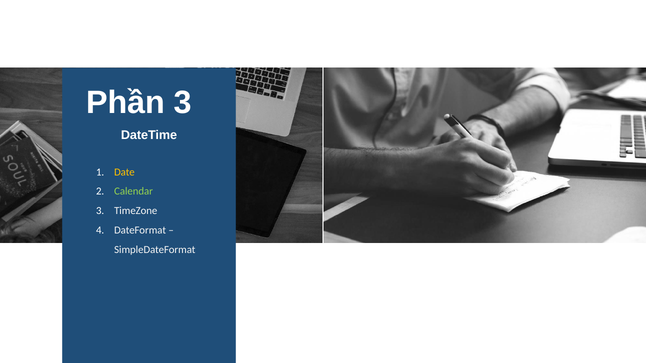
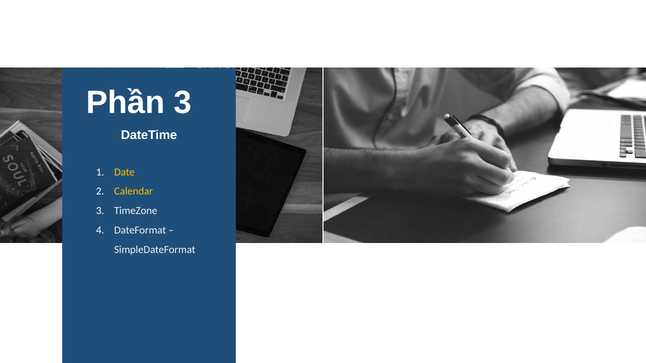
Calendar colour: light green -> yellow (134, 192)
